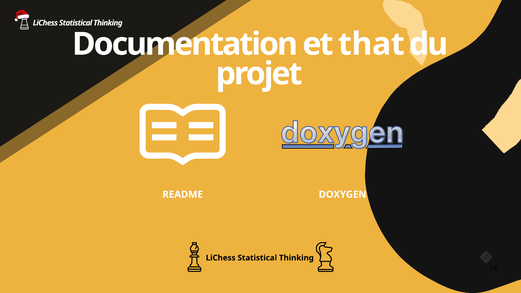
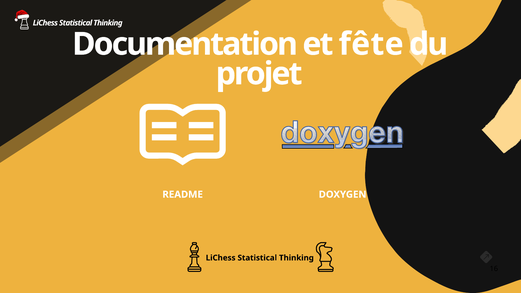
that: that -> fête (371, 44)
